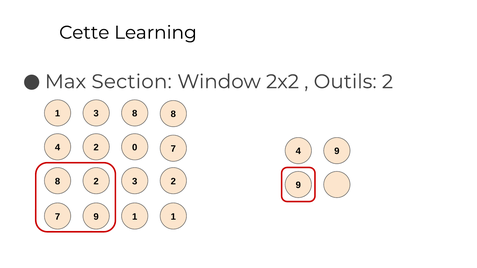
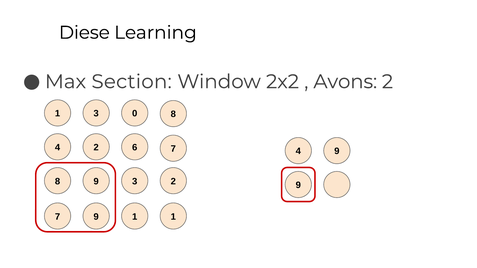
Cette: Cette -> Diese (84, 33)
Outils: Outils -> Avons (345, 82)
1 3 8: 8 -> 0 (135, 114)
0: 0 -> 6 (135, 148)
8 2: 2 -> 9 (96, 182)
